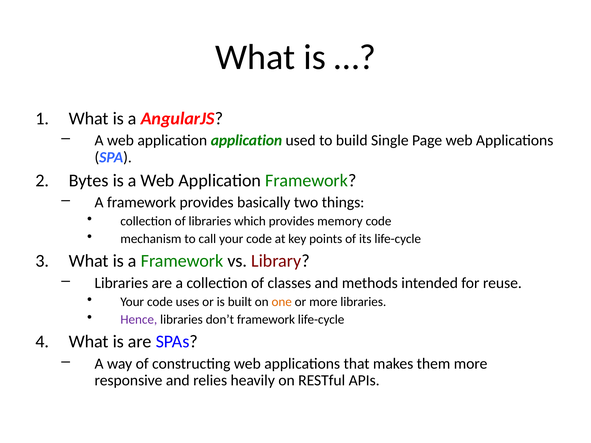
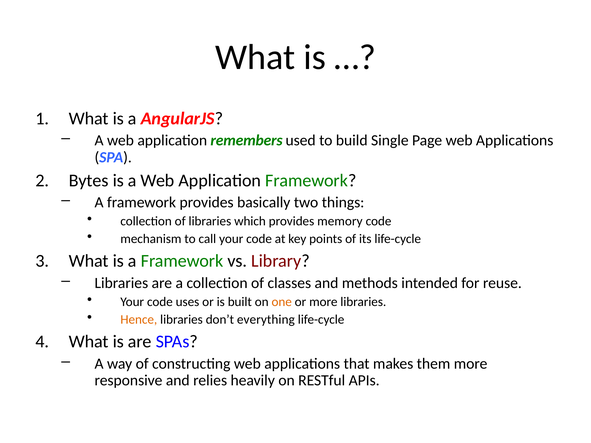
application application: application -> remembers (247, 140)
Hence colour: purple -> orange (139, 320)
don’t framework: framework -> everything (266, 320)
